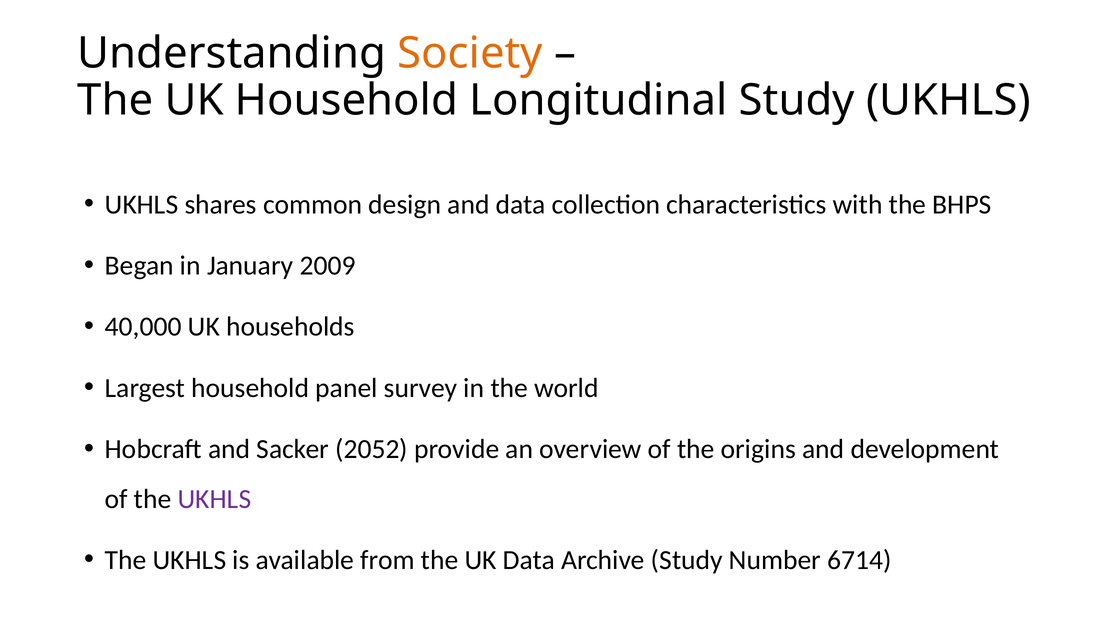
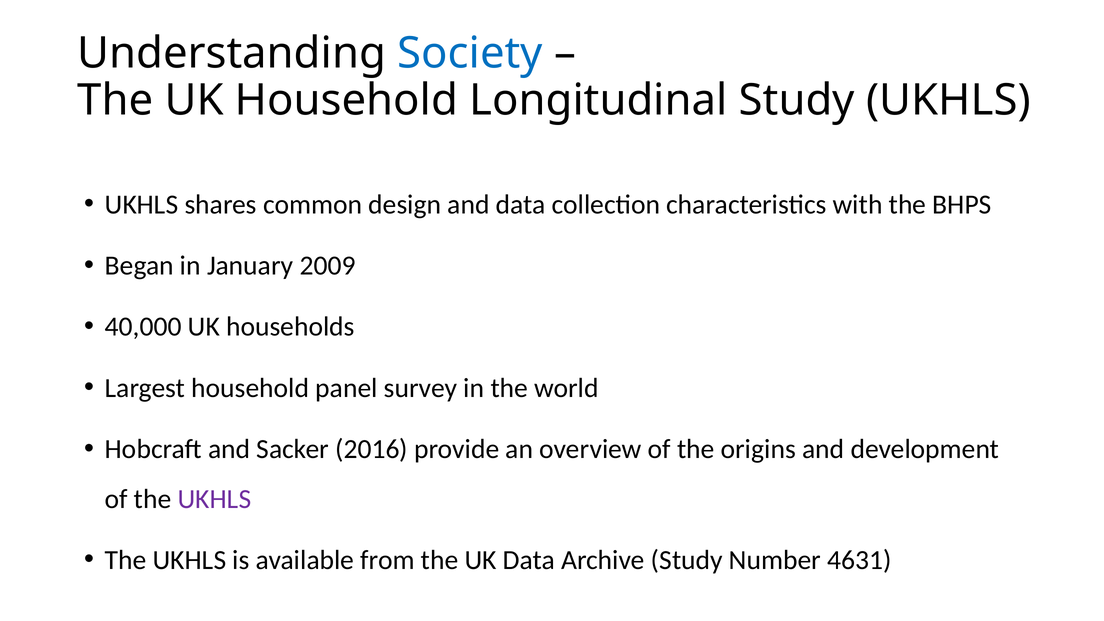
Society colour: orange -> blue (470, 53)
2052: 2052 -> 2016 (372, 449)
6714: 6714 -> 4631 (859, 560)
